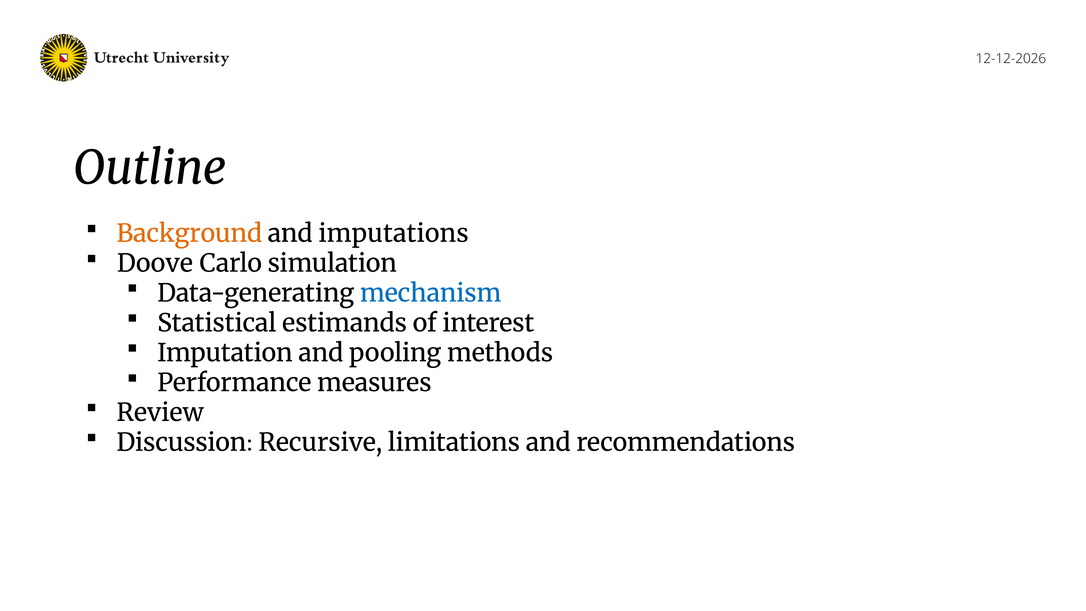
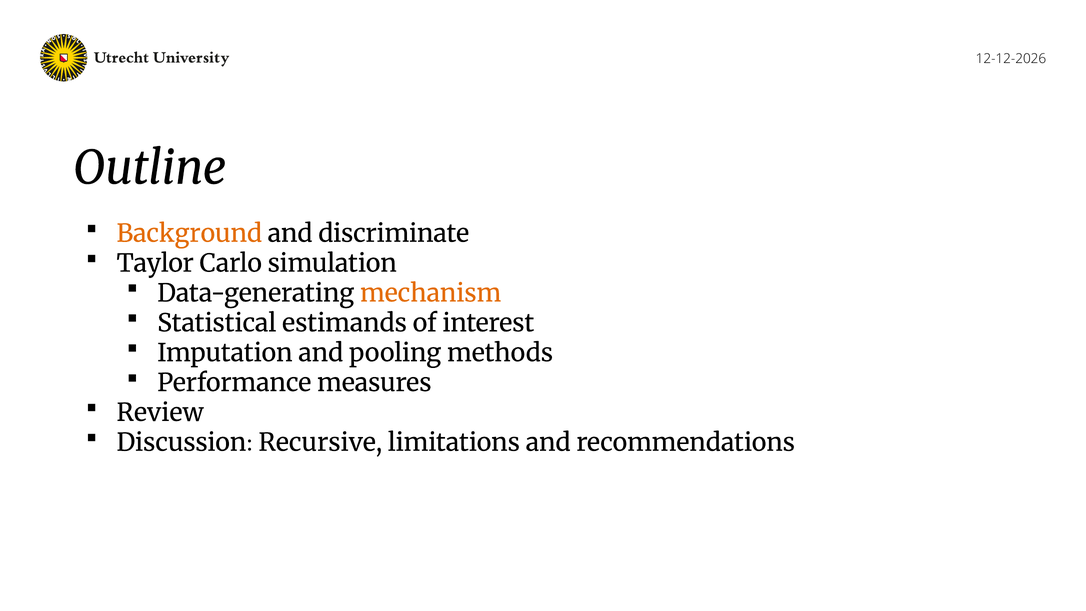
imputations: imputations -> discriminate (394, 234)
Doove: Doove -> Taylor (155, 263)
mechanism colour: blue -> orange (431, 293)
